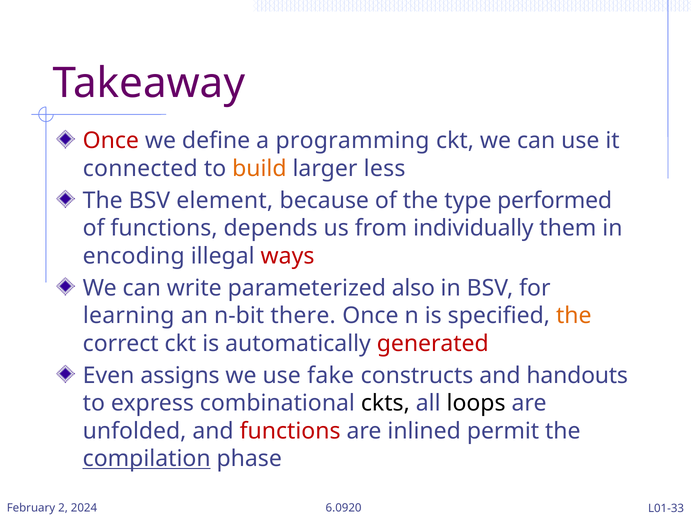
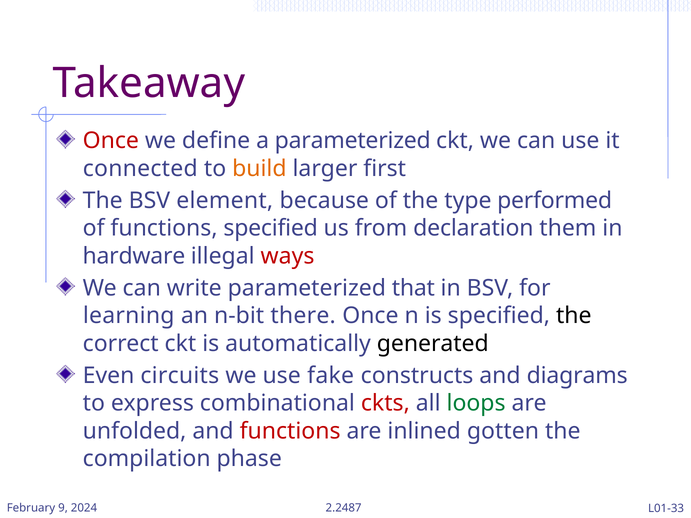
a programming: programming -> parameterized (353, 141)
less: less -> first (385, 169)
functions depends: depends -> specified (271, 228)
individually: individually -> declaration (473, 228)
encoding: encoding -> hardware (134, 256)
also: also -> that (413, 288)
the colour: orange -> black (574, 316)
generated colour: red -> black (433, 344)
assigns: assigns -> circuits (180, 376)
handouts: handouts -> diagrams (577, 376)
ckts colour: black -> red (385, 404)
loops colour: black -> green (476, 404)
permit: permit -> gotten (503, 431)
compilation underline: present -> none (147, 459)
2: 2 -> 9 (63, 508)
6.0920: 6.0920 -> 2.2487 (344, 508)
